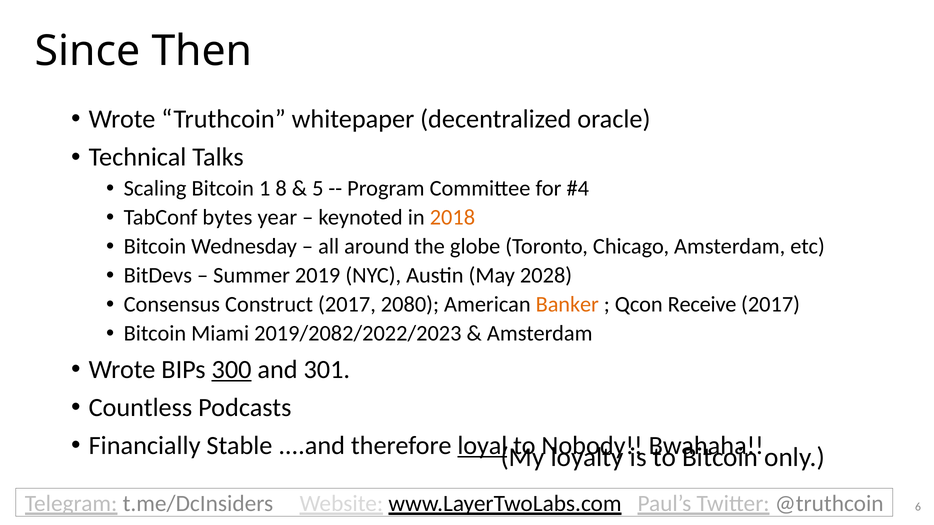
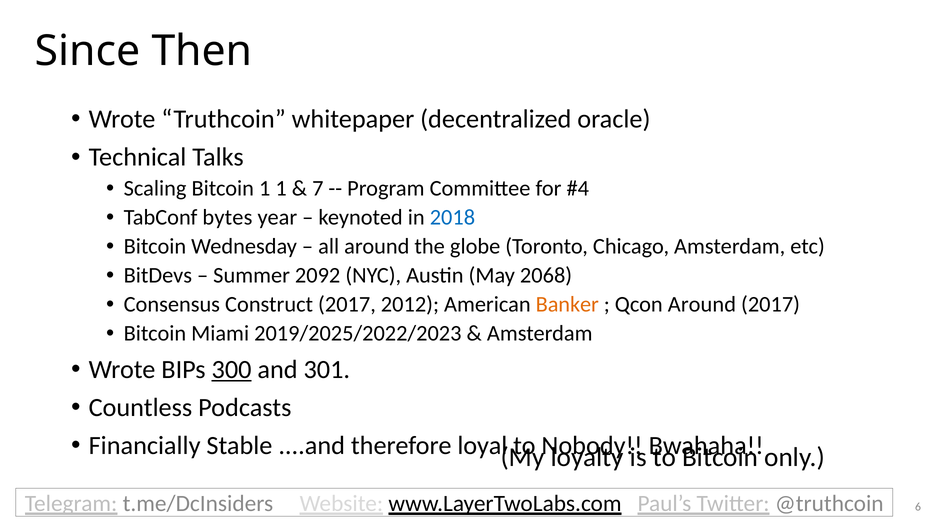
1 8: 8 -> 1 (281, 189)
5: 5 -> 7 (318, 189)
2018 colour: orange -> blue (452, 218)
2019: 2019 -> 2092 (318, 276)
2028: 2028 -> 2068 (546, 276)
2080: 2080 -> 2012 (410, 305)
Qcon Receive: Receive -> Around (702, 305)
2019/2082/2022/2023: 2019/2082/2022/2023 -> 2019/2025/2022/2023 (358, 334)
loyal underline: present -> none (482, 446)
